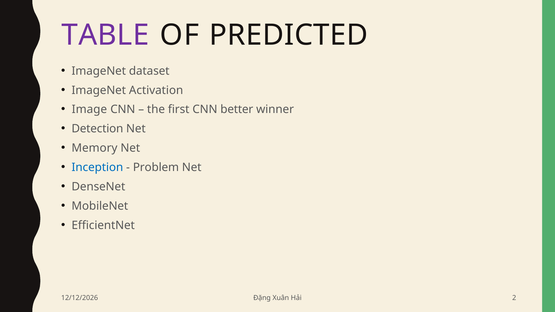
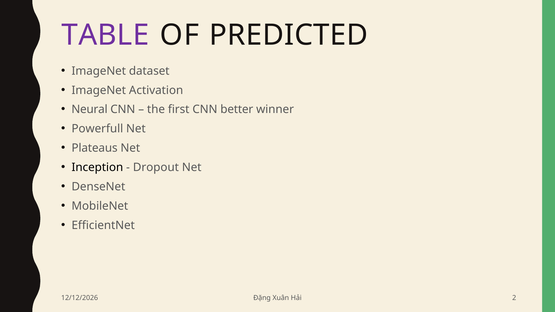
Image: Image -> Neural (90, 110)
Detection: Detection -> Powerfull (97, 129)
Memory: Memory -> Plateaus (95, 148)
Inception colour: blue -> black (97, 167)
Problem: Problem -> Dropout (156, 167)
